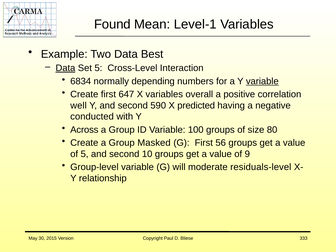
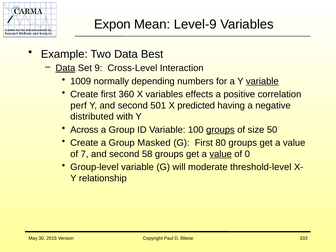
Found: Found -> Expon (112, 24)
Level-1: Level-1 -> Level-9 (195, 24)
Set 5: 5 -> 9 (98, 68)
6834: 6834 -> 1009 (81, 81)
647: 647 -> 360 (126, 94)
overall: overall -> effects (199, 94)
well: well -> perf (79, 105)
590: 590 -> 501 (158, 105)
conducted: conducted -> distributed (92, 117)
groups underline: none -> present (220, 130)
80: 80 -> 50 (272, 130)
56: 56 -> 80 (221, 143)
of 5: 5 -> 7 (85, 154)
10: 10 -> 58 (147, 154)
value underline: none -> present (221, 154)
9: 9 -> 0 (247, 154)
residuals-level: residuals-level -> threshold-level (261, 167)
